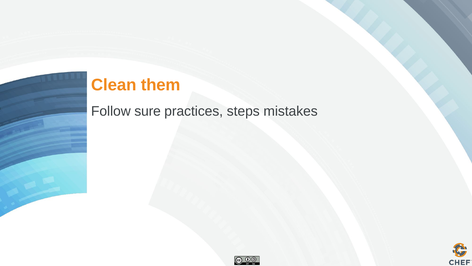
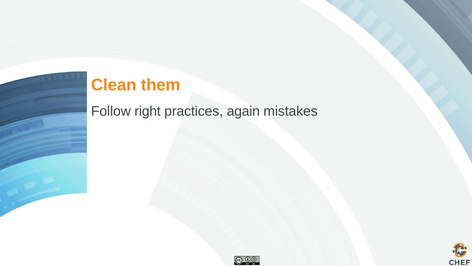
sure: sure -> right (148, 111)
steps: steps -> again (243, 111)
